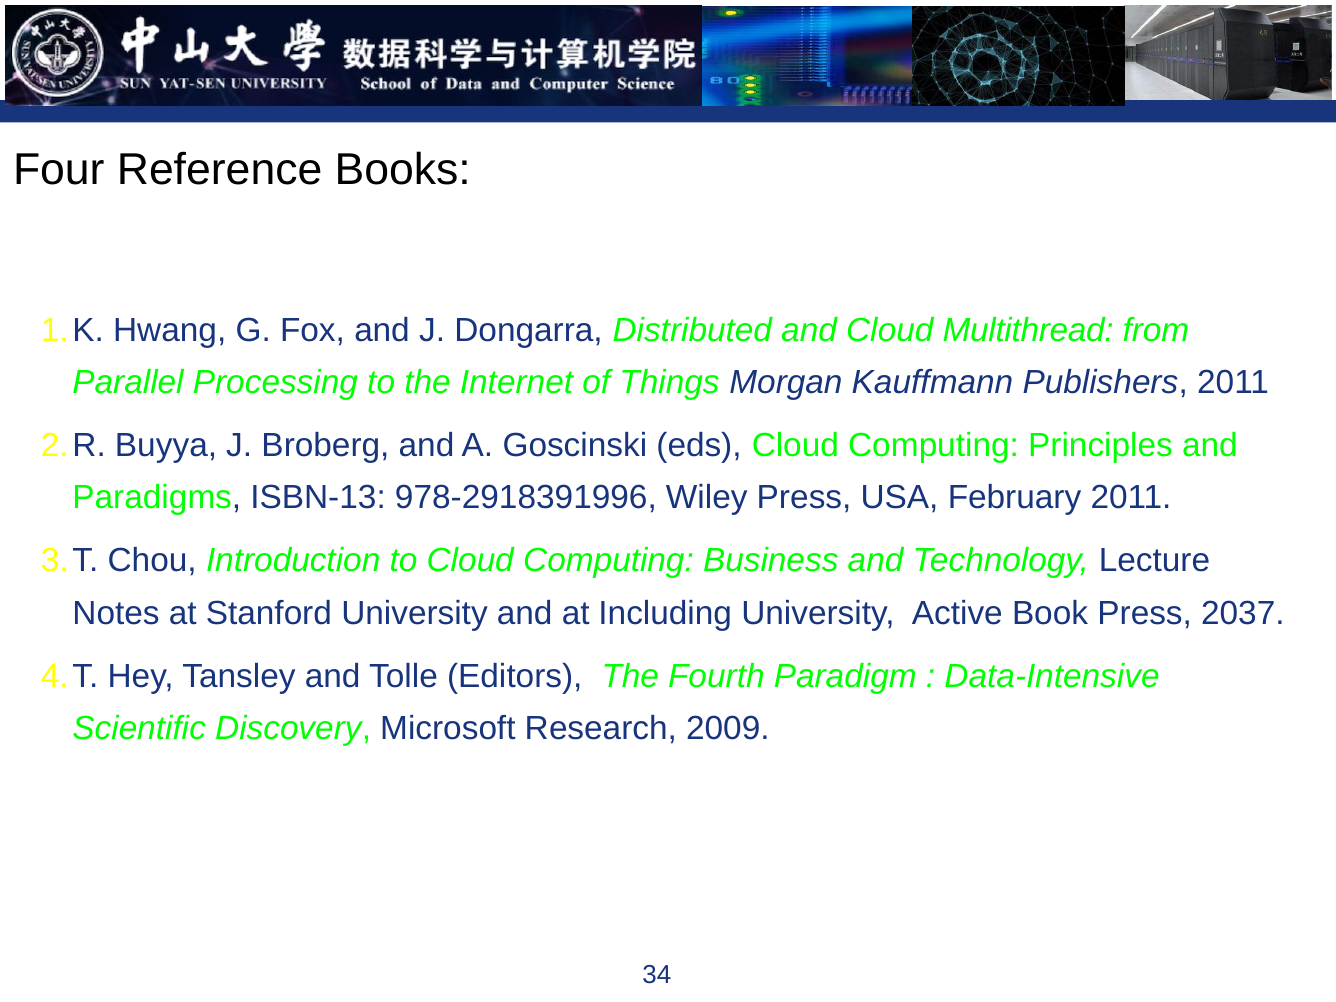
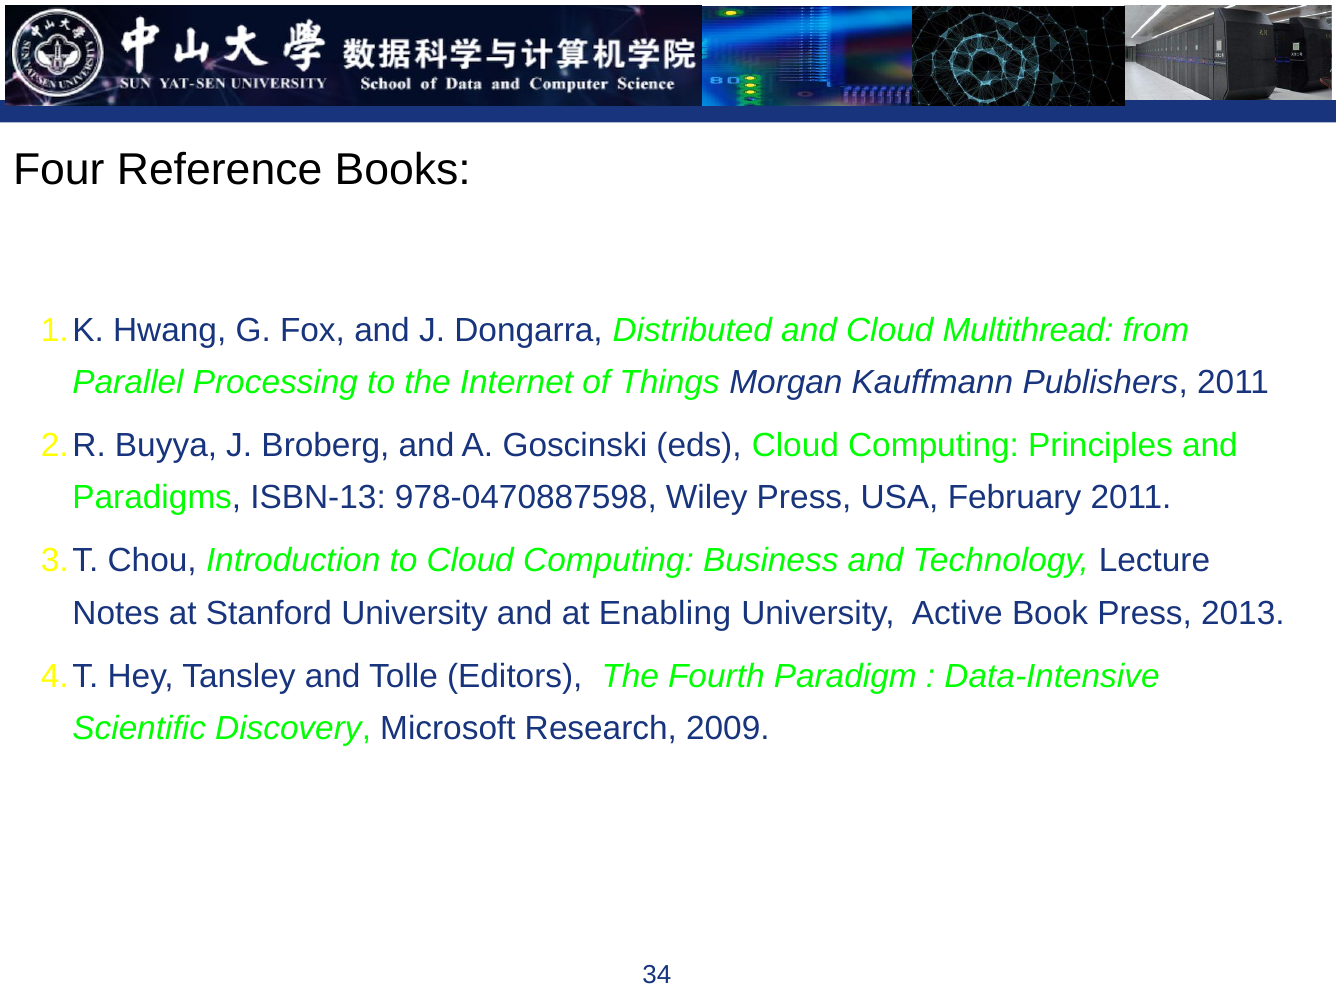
978-2918391996: 978-2918391996 -> 978-0470887598 (526, 498)
Including: Including -> Enabling (665, 613)
2037: 2037 -> 2013 (1243, 613)
